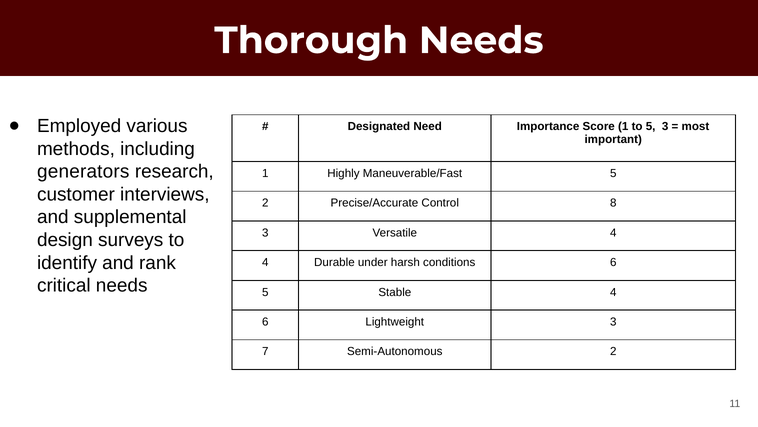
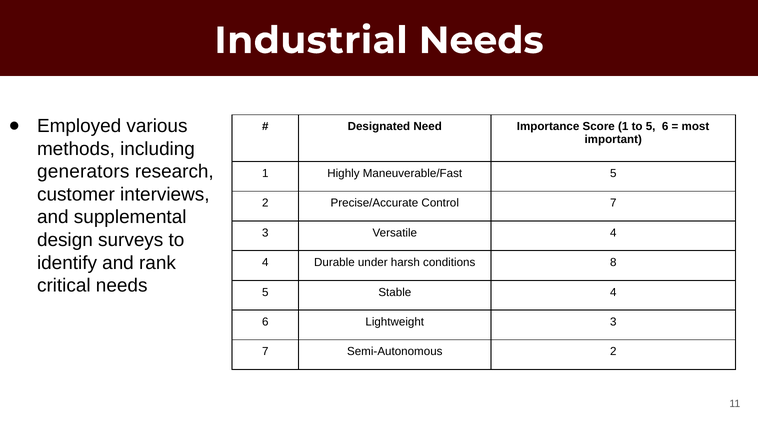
Thorough: Thorough -> Industrial (311, 41)
5 3: 3 -> 6 (665, 126)
Control 8: 8 -> 7 (613, 203)
conditions 6: 6 -> 8 (613, 262)
